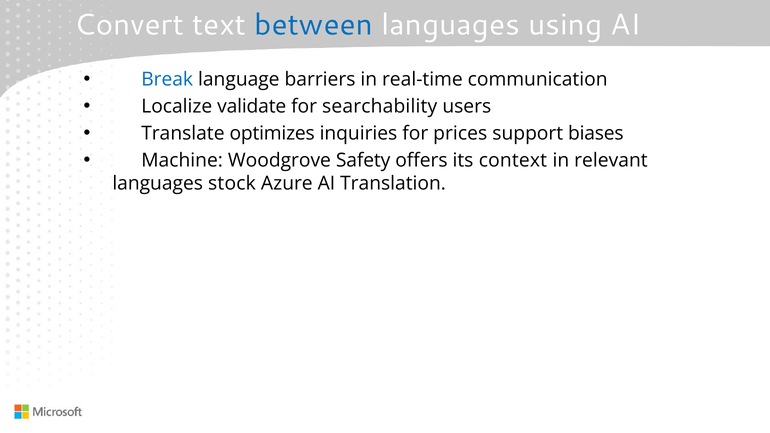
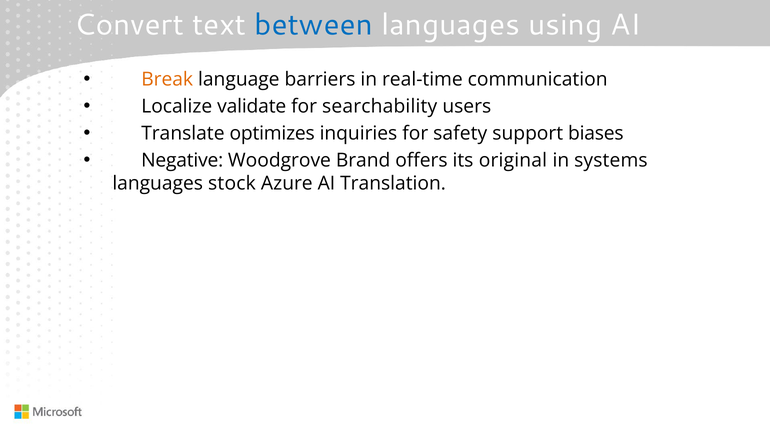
Break colour: blue -> orange (167, 79)
prices: prices -> safety (460, 133)
Machine: Machine -> Negative (182, 160)
Safety: Safety -> Brand (363, 160)
context: context -> original (513, 160)
relevant: relevant -> systems (611, 160)
